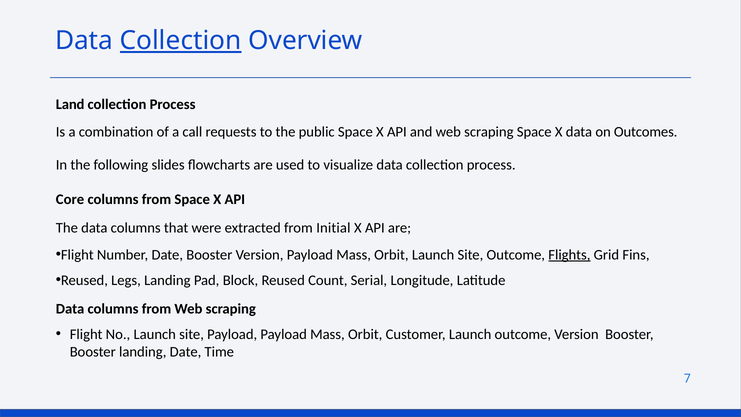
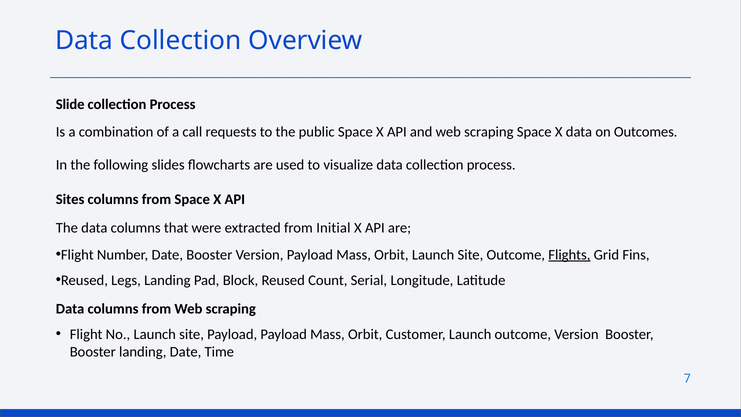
Collection underline: present -> none (181, 41)
Land: Land -> Slide (70, 105)
Core: Core -> Sites (70, 199)
